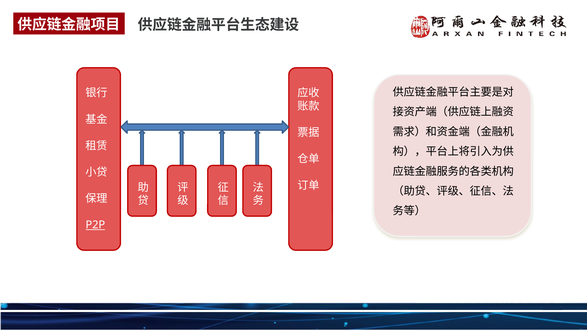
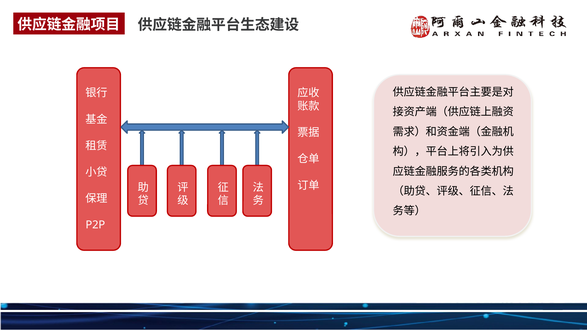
P2P underline: present -> none (95, 225)
